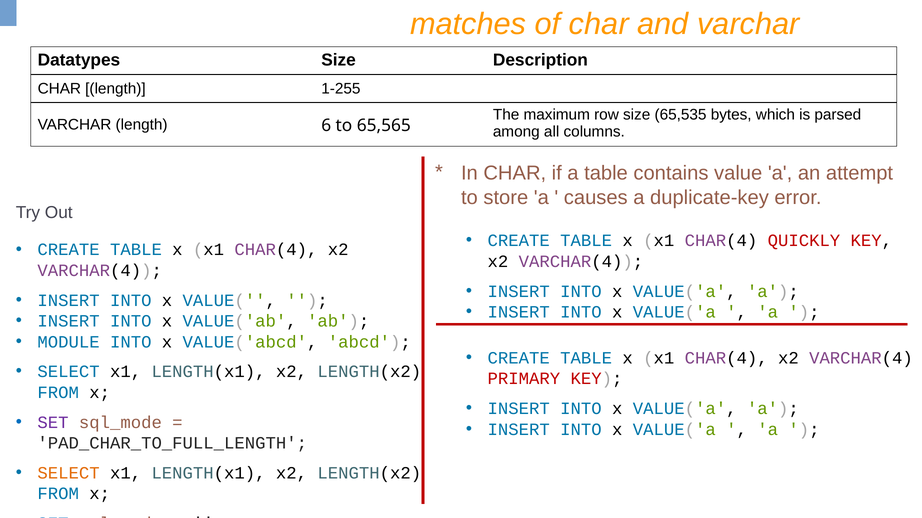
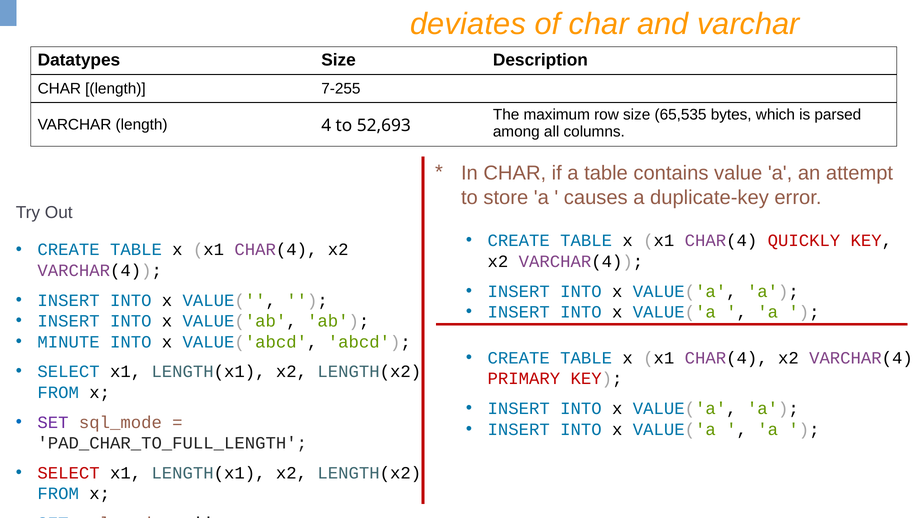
matches: matches -> deviates (468, 24)
1-255: 1-255 -> 7-255 (341, 89)
6: 6 -> 4 (326, 126)
65,565: 65,565 -> 52,693 (384, 126)
MODULE: MODULE -> MINUTE (69, 342)
SELECT colour: orange -> red (69, 474)
